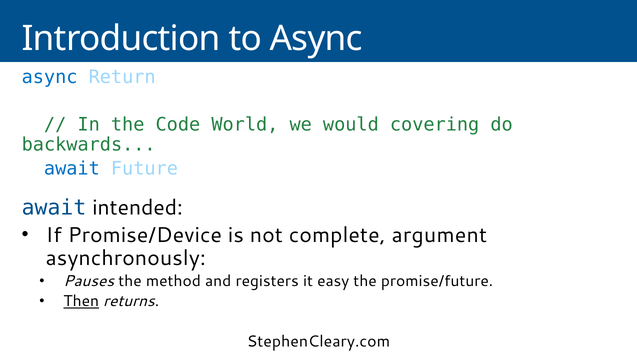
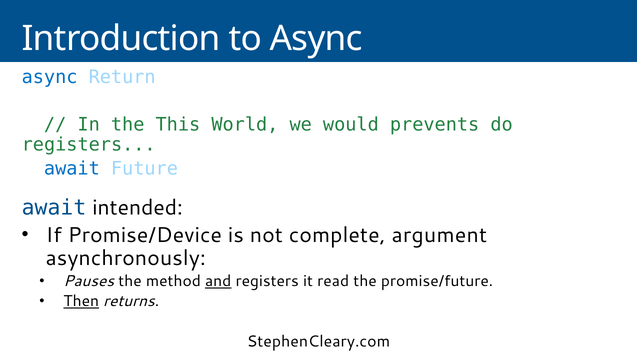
Code: Code -> This (178, 125)
covering: covering -> prevents (435, 125)
backwards: backwards -> registers (89, 145)
and underline: none -> present (218, 282)
easy: easy -> read (333, 282)
